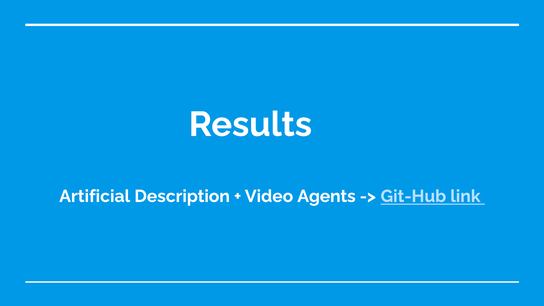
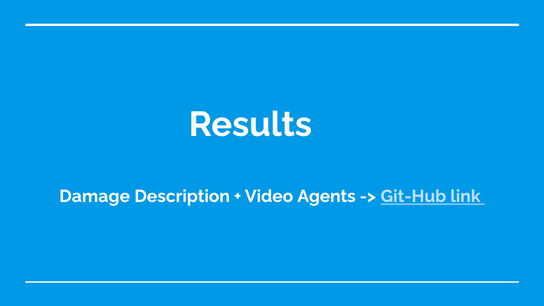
Artificial: Artificial -> Damage (95, 196)
